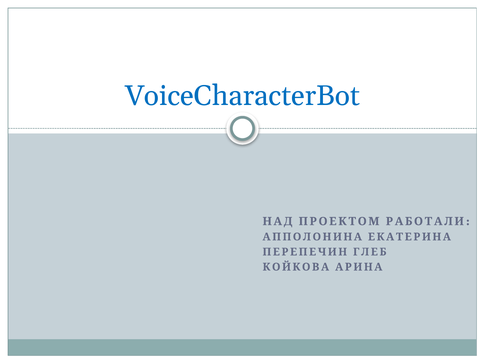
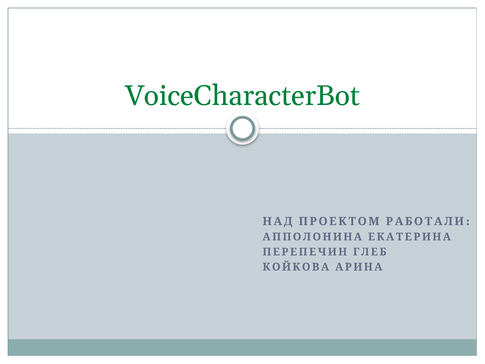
VoiceCharacterBot colour: blue -> green (242, 96)
